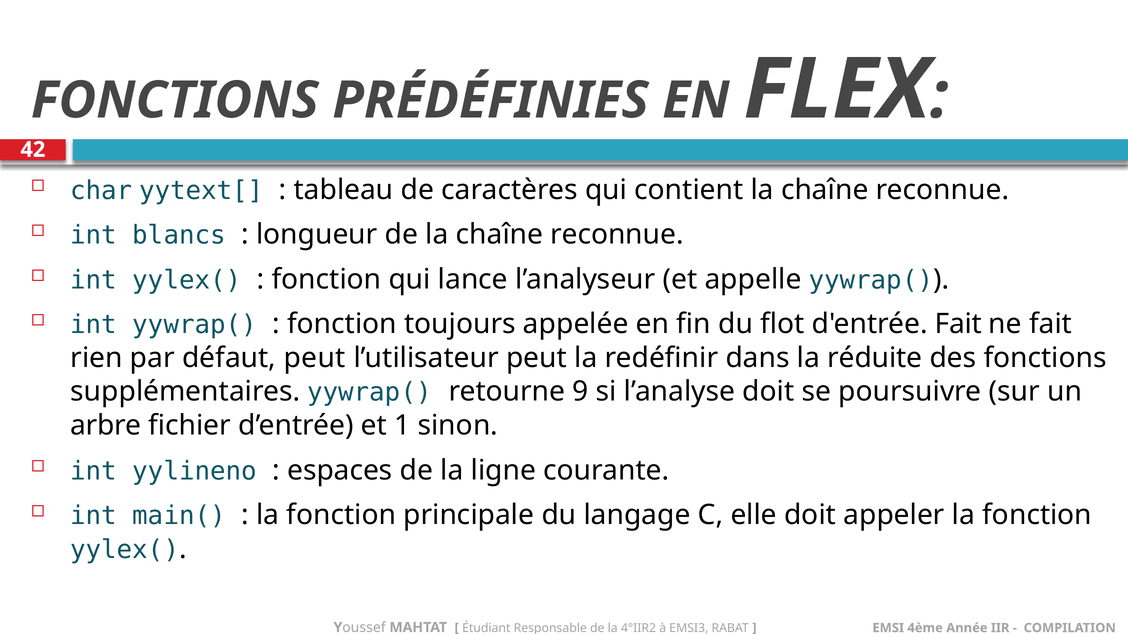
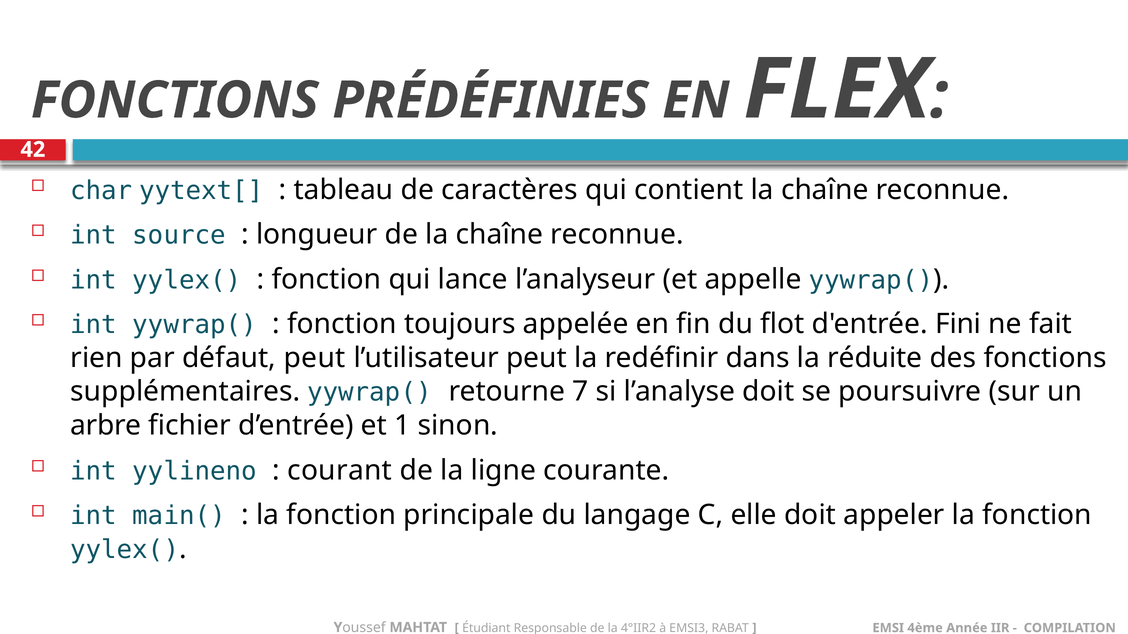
blancs: blancs -> source (179, 235)
d'entrée Fait: Fait -> Fini (958, 324)
9: 9 -> 7 (581, 392)
espaces: espaces -> courant (340, 471)
